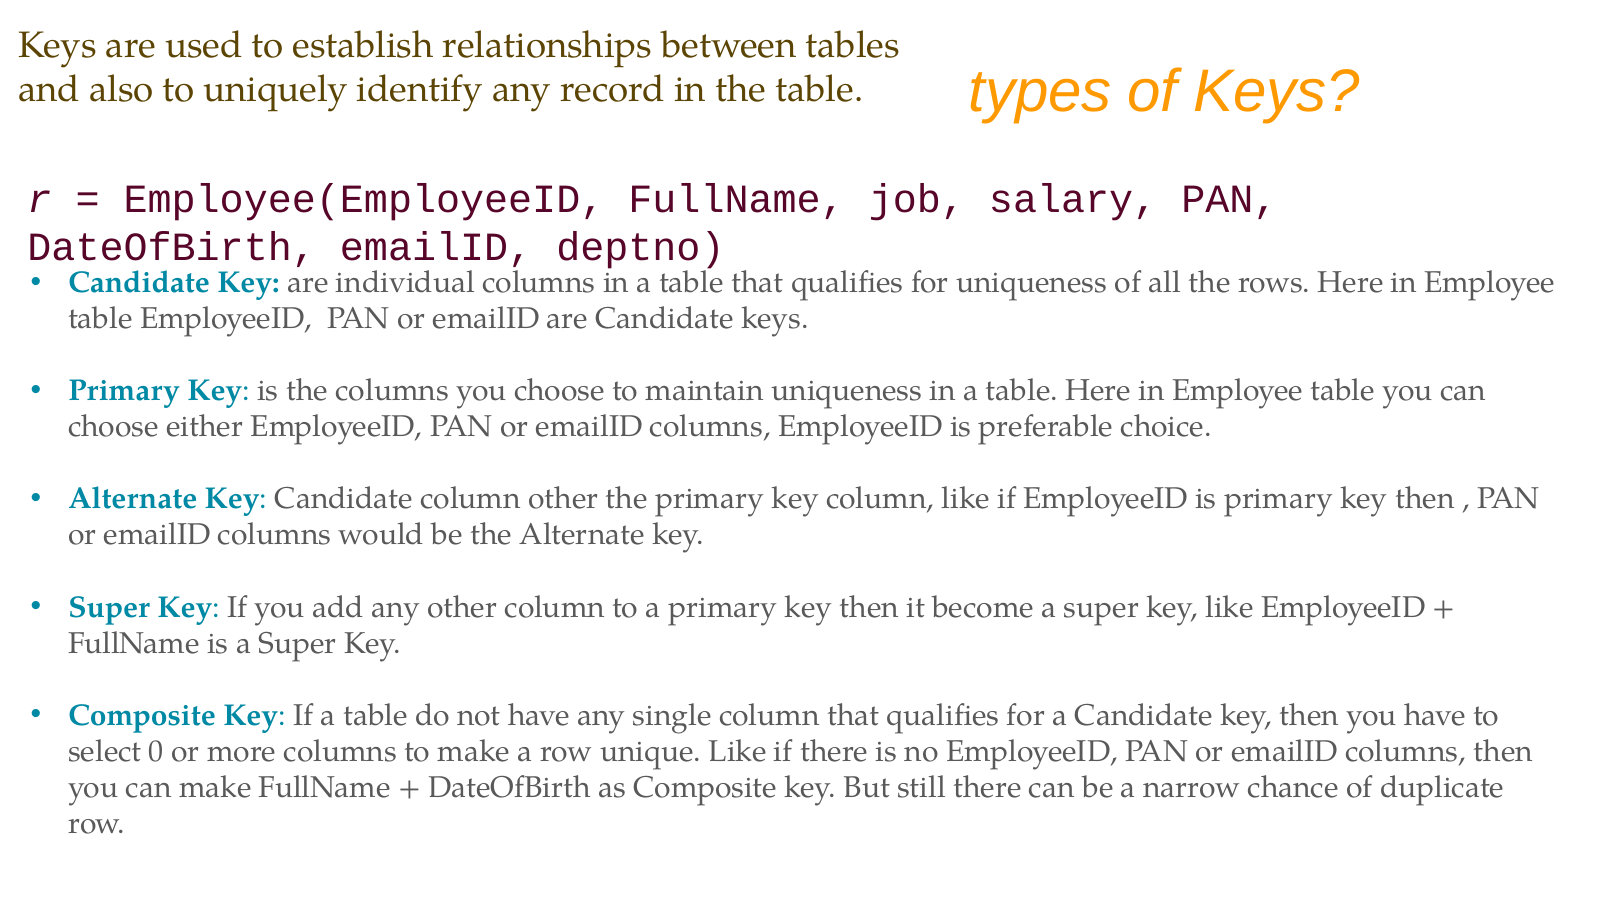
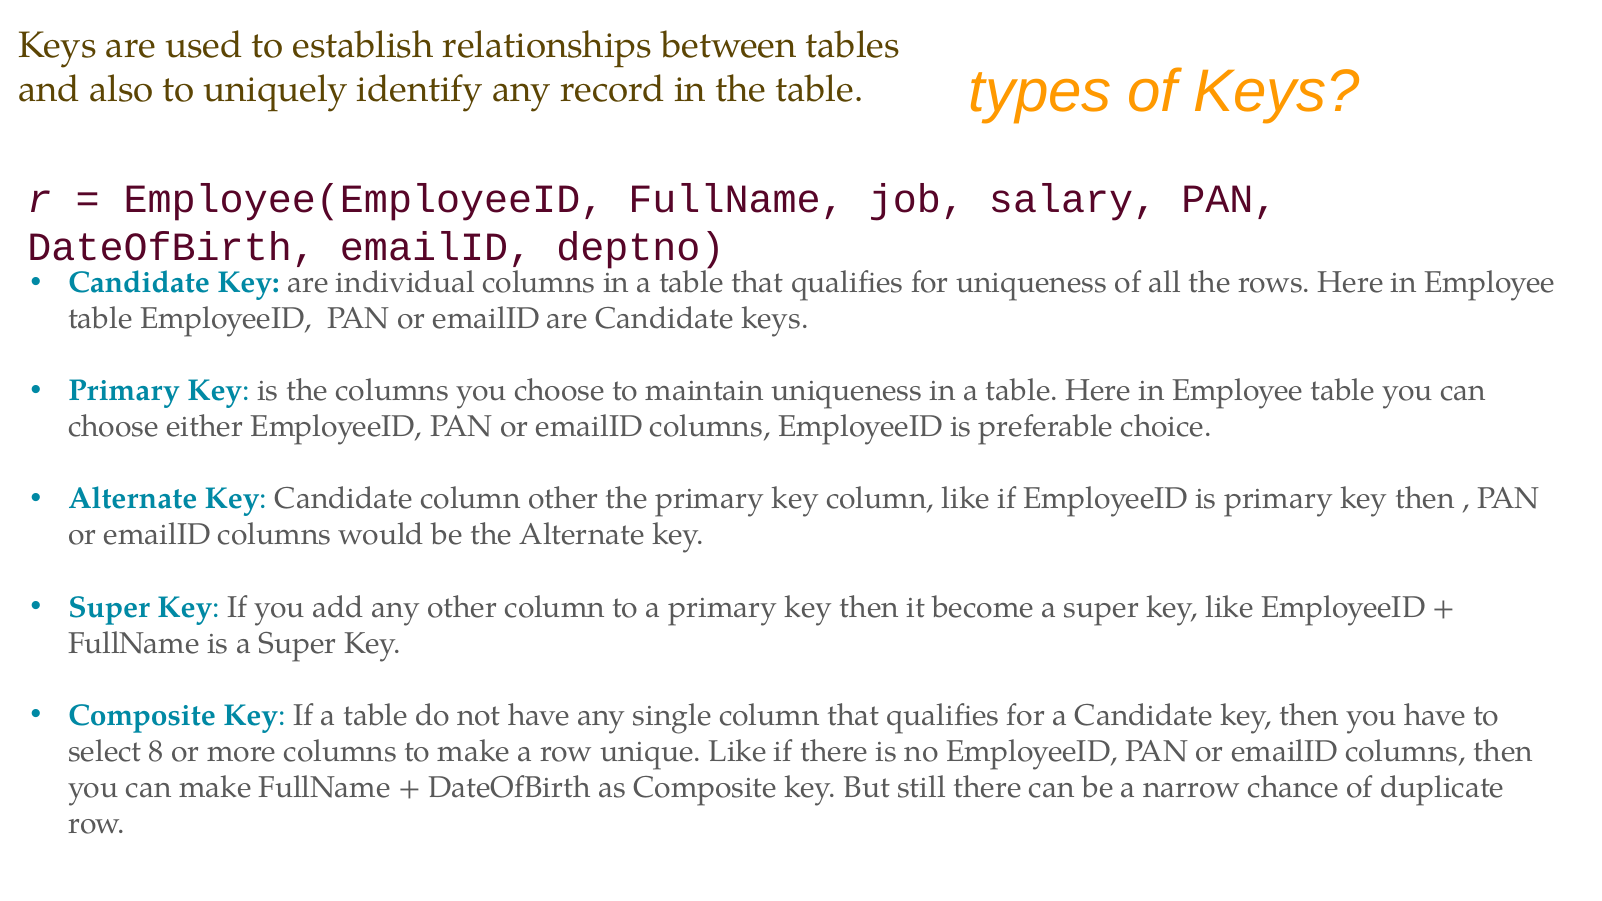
0: 0 -> 8 (156, 751)
